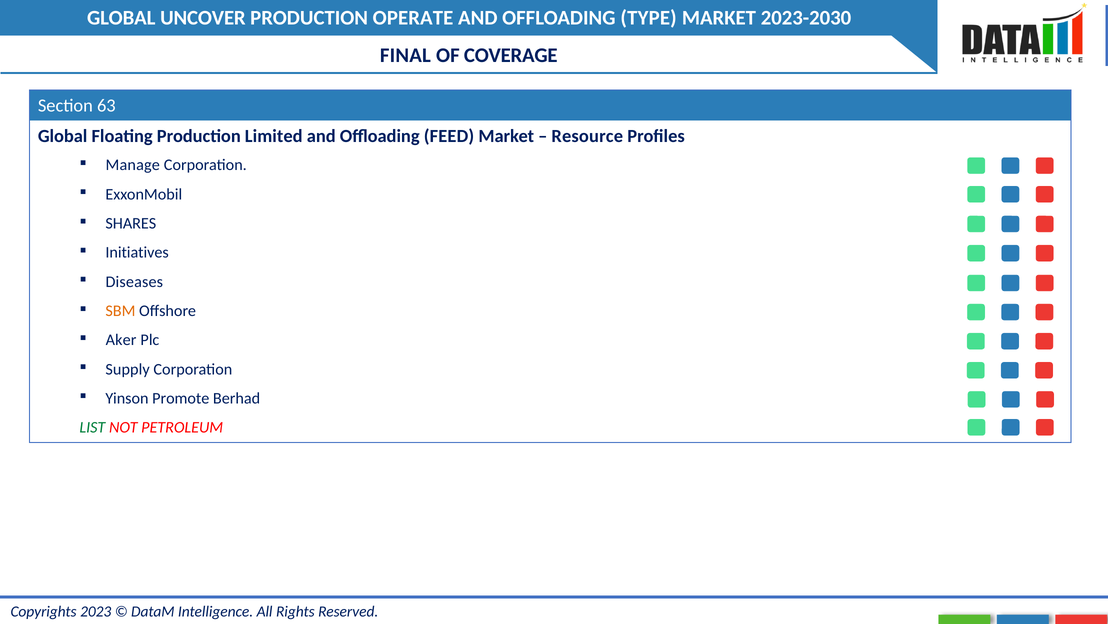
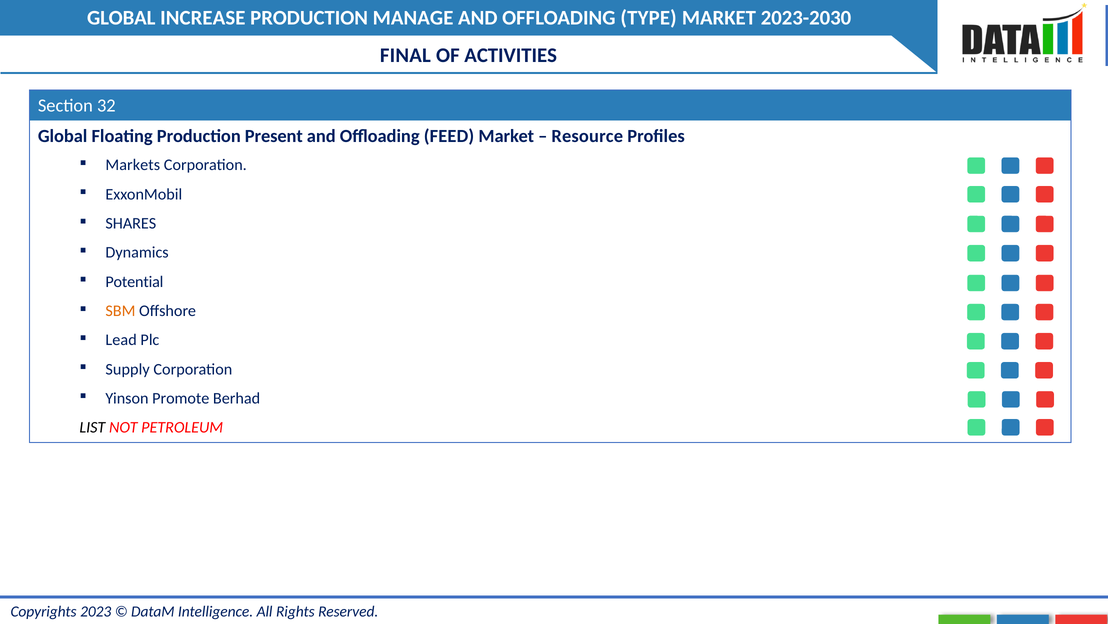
UNCOVER: UNCOVER -> INCREASE (203, 18)
OPERATE: OPERATE -> MANAGE (413, 18)
COVERAGE: COVERAGE -> ACTIVITIES (511, 55)
63: 63 -> 32 (106, 105)
Limited: Limited -> Present (274, 136)
Manage: Manage -> Markets (133, 165)
Initiatives: Initiatives -> Dynamics (137, 252)
Diseases: Diseases -> Potential (134, 281)
Aker: Aker -> Lead (121, 340)
LIST colour: green -> black (92, 427)
